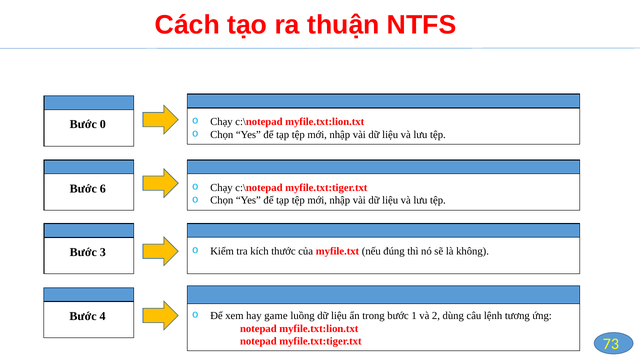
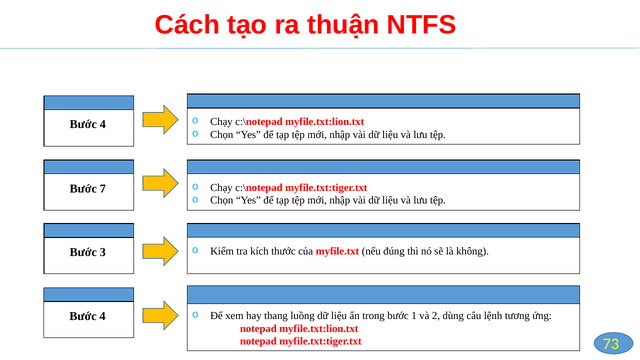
0: 0 -> 4 (103, 124)
6: 6 -> 7 (103, 189)
game: game -> thang (276, 316)
